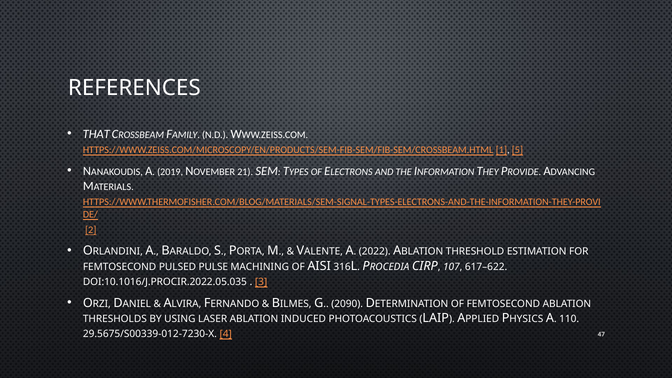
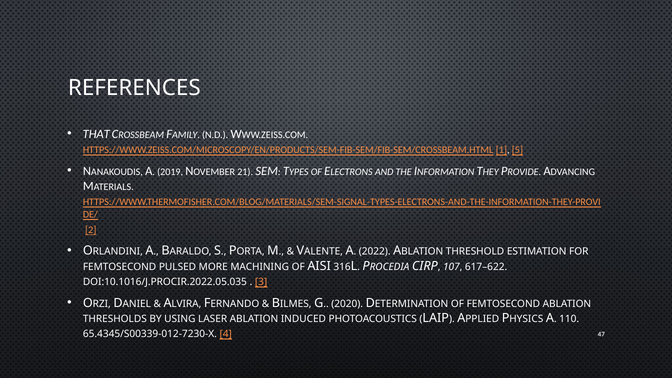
PULSE: PULSE -> MORE (213, 267)
2090: 2090 -> 2020 (347, 304)
29.5675/S00339-012-7230-X: 29.5675/S00339-012-7230-X -> 65.4345/S00339-012-7230-X (150, 334)
